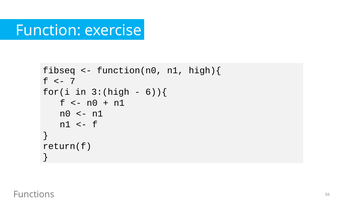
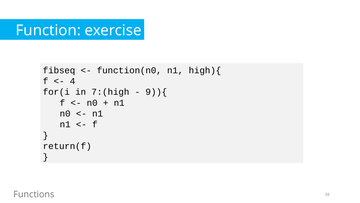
7: 7 -> 4 (73, 81)
3:(high: 3:(high -> 7:(high (110, 92)
6)){: 6)){ -> 9)){ (156, 92)
